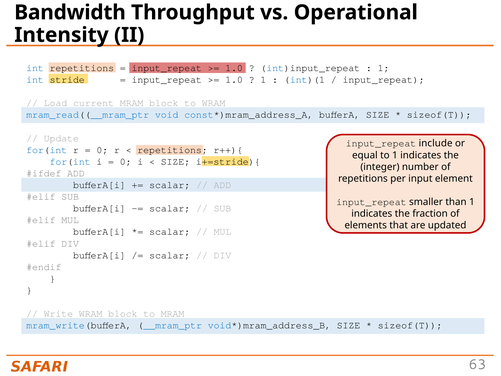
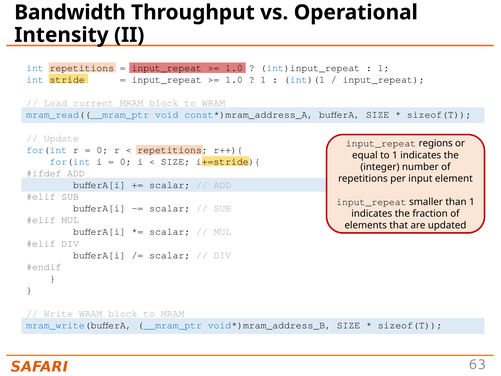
include: include -> regions (436, 143)
